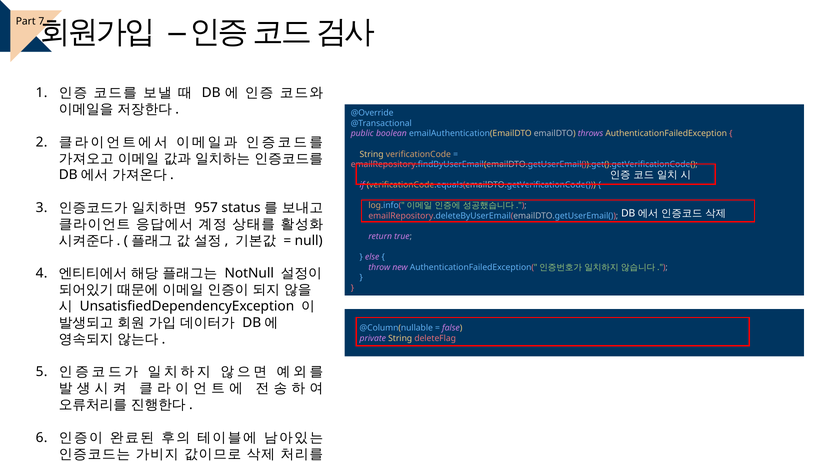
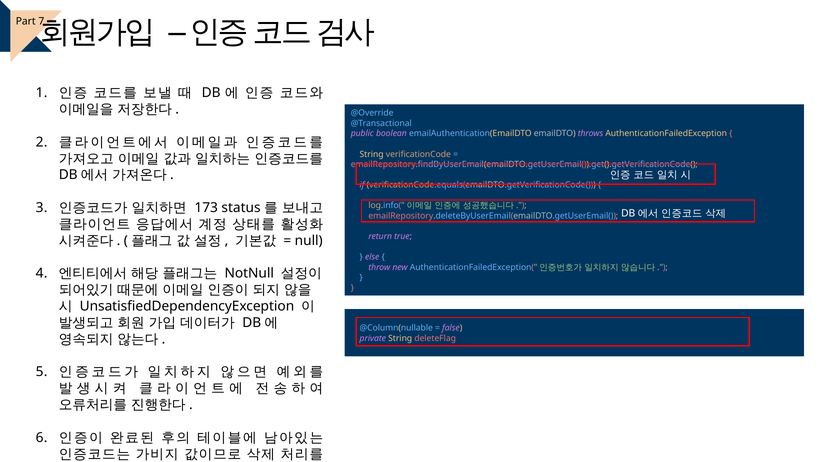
957: 957 -> 173 (206, 208)
